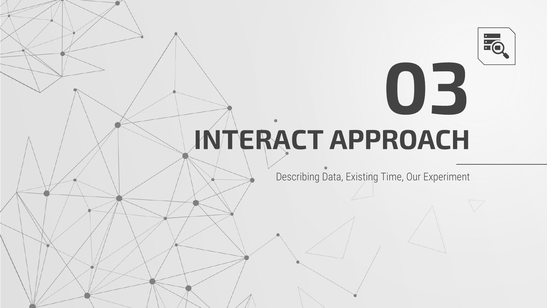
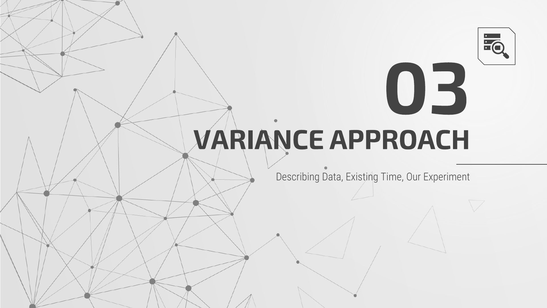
INTERACT: INTERACT -> VARIANCE (259, 140)
